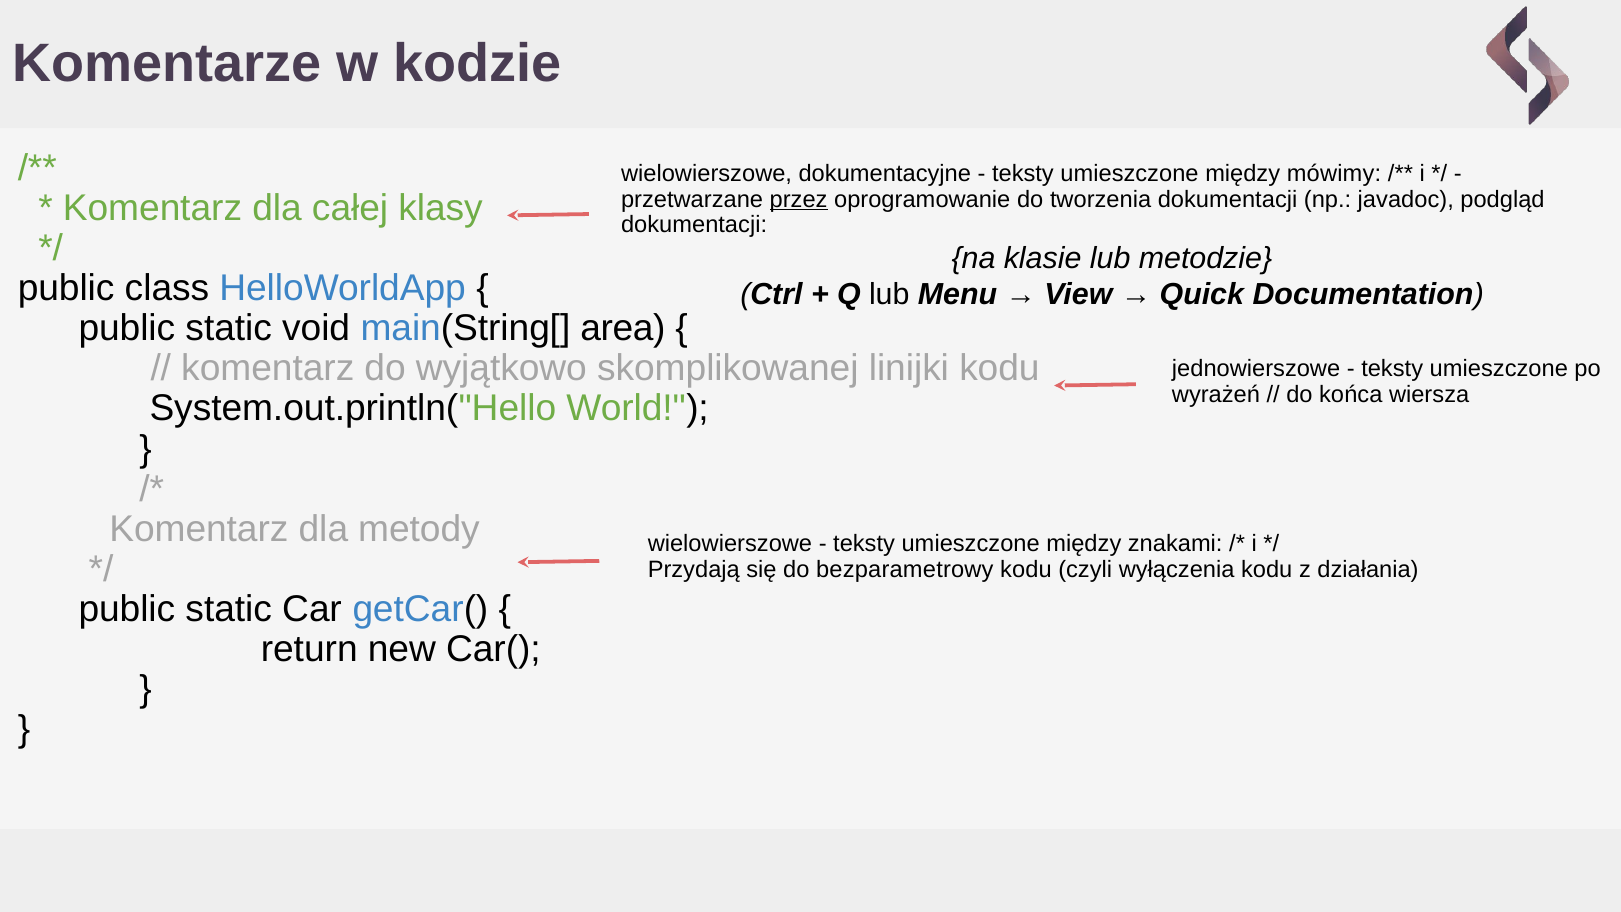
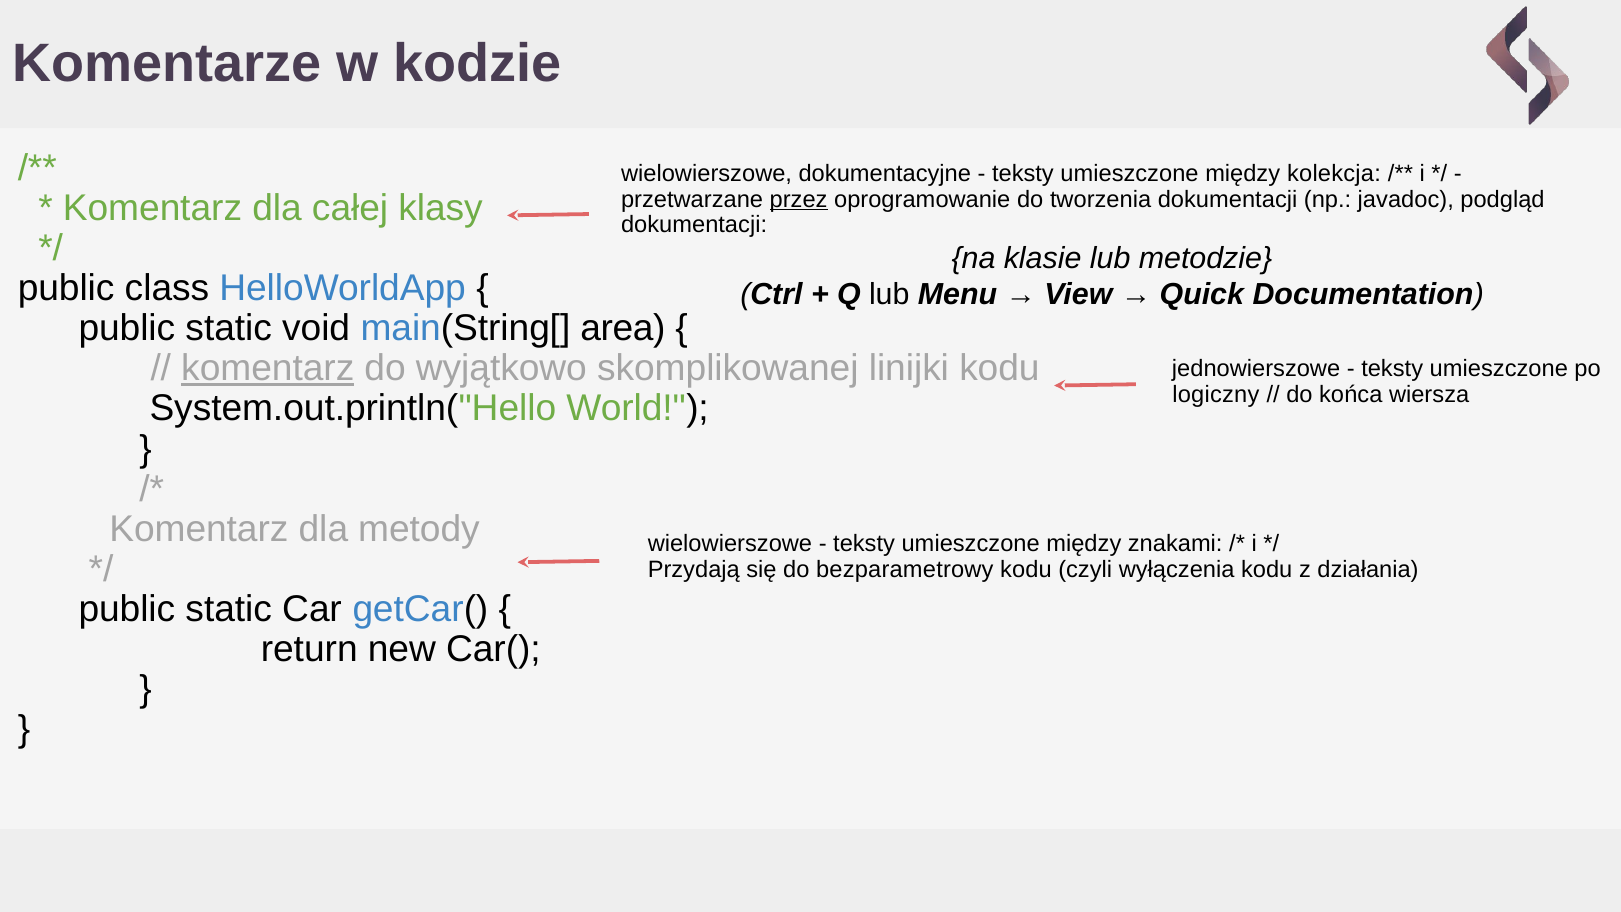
mówimy: mówimy -> kolekcja (1334, 174)
komentarz underline: none -> present (268, 368)
wyrażeń: wyrażeń -> logiczny (1216, 394)
